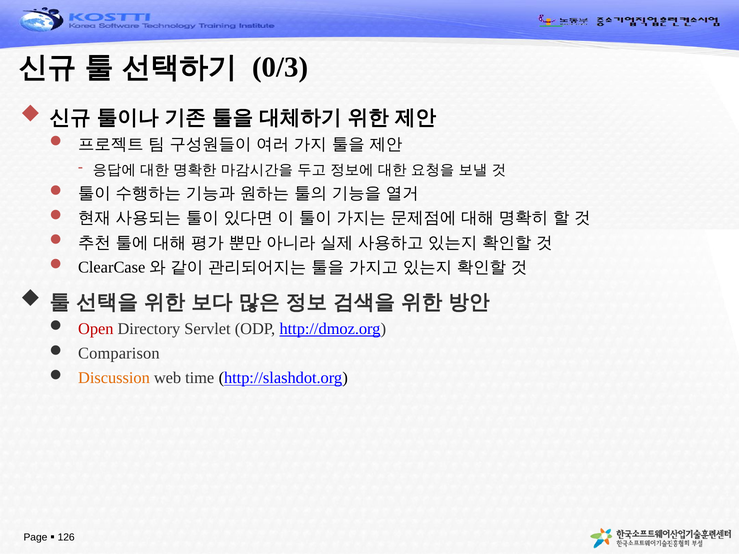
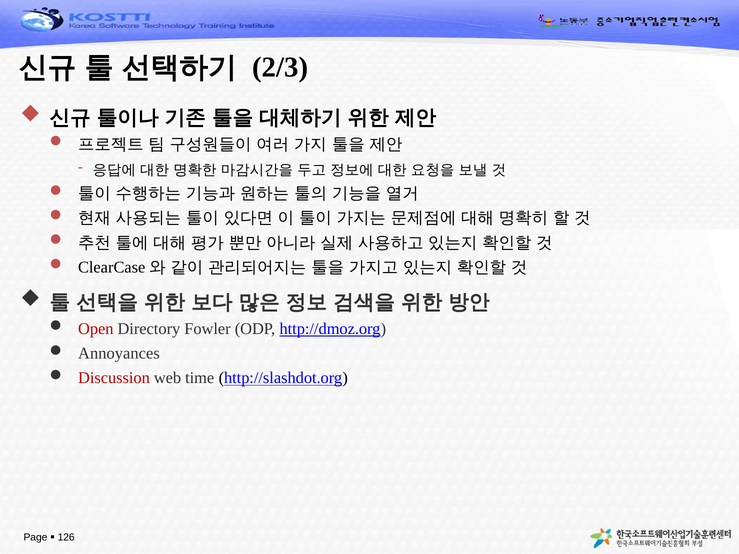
0/3: 0/3 -> 2/3 (280, 67)
Servlet: Servlet -> Fowler (208, 329)
Comparison: Comparison -> Annoyances (119, 354)
Discussion colour: orange -> red (114, 378)
